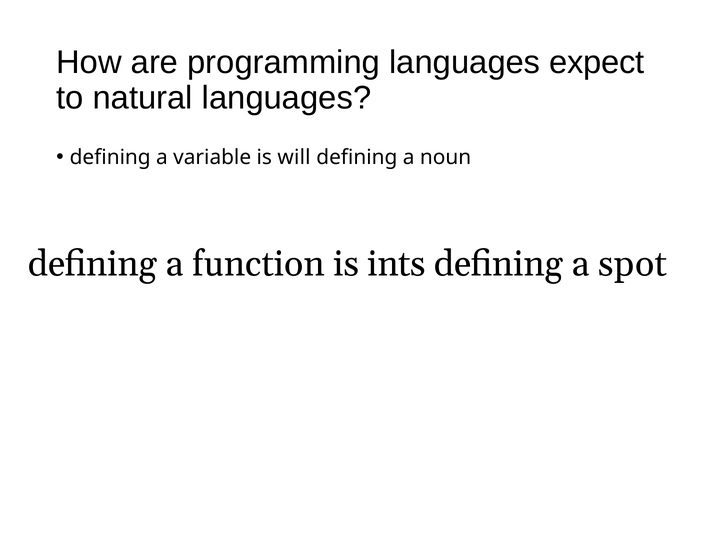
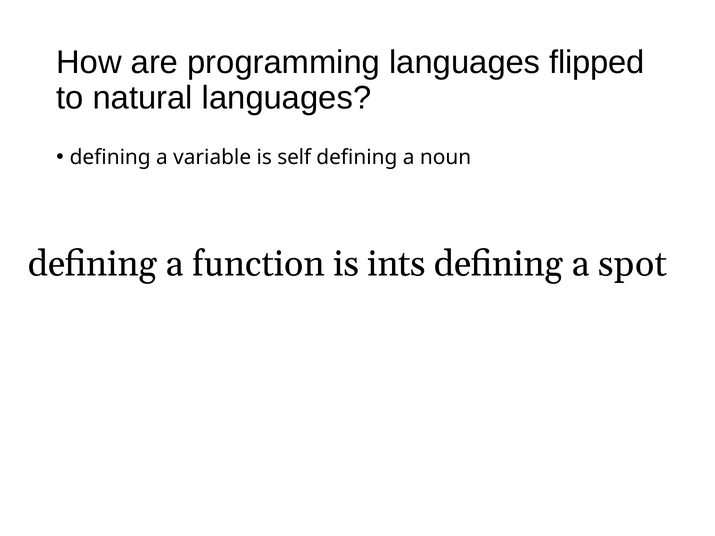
expect: expect -> flipped (597, 62)
will: will -> self (294, 157)
